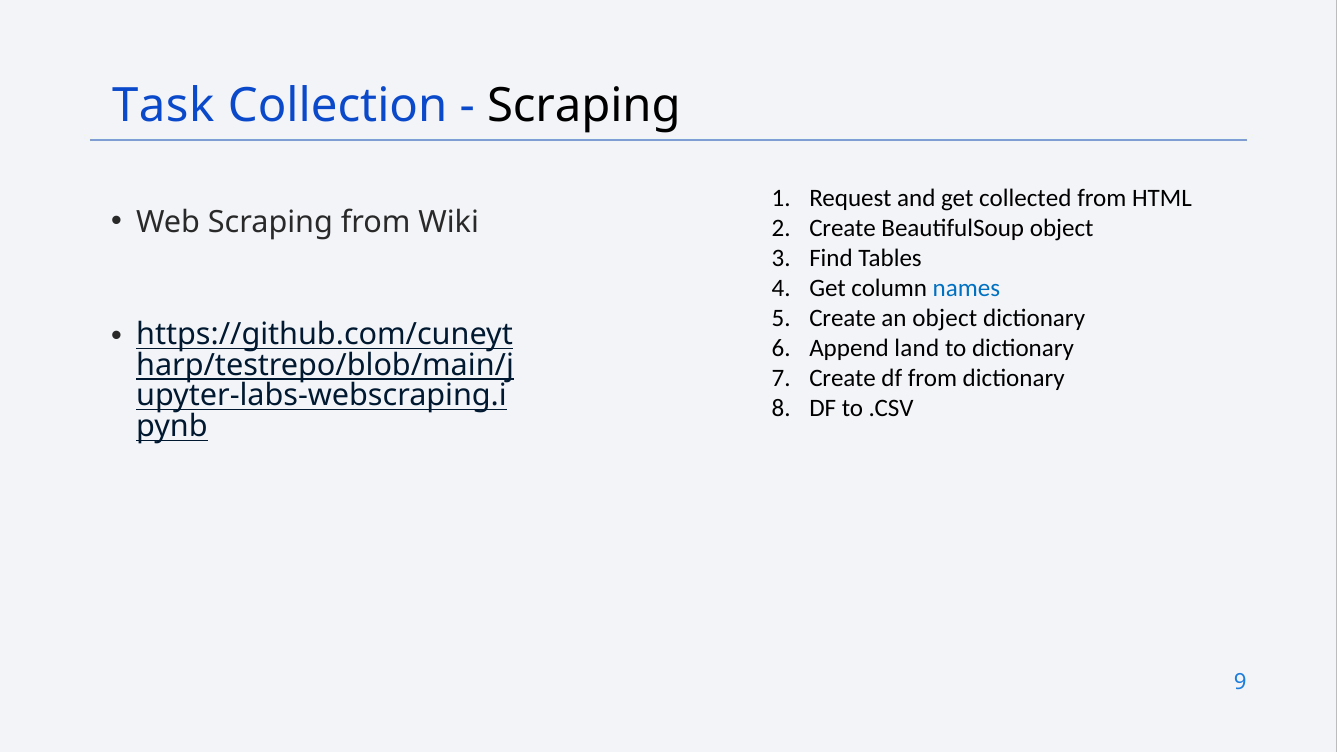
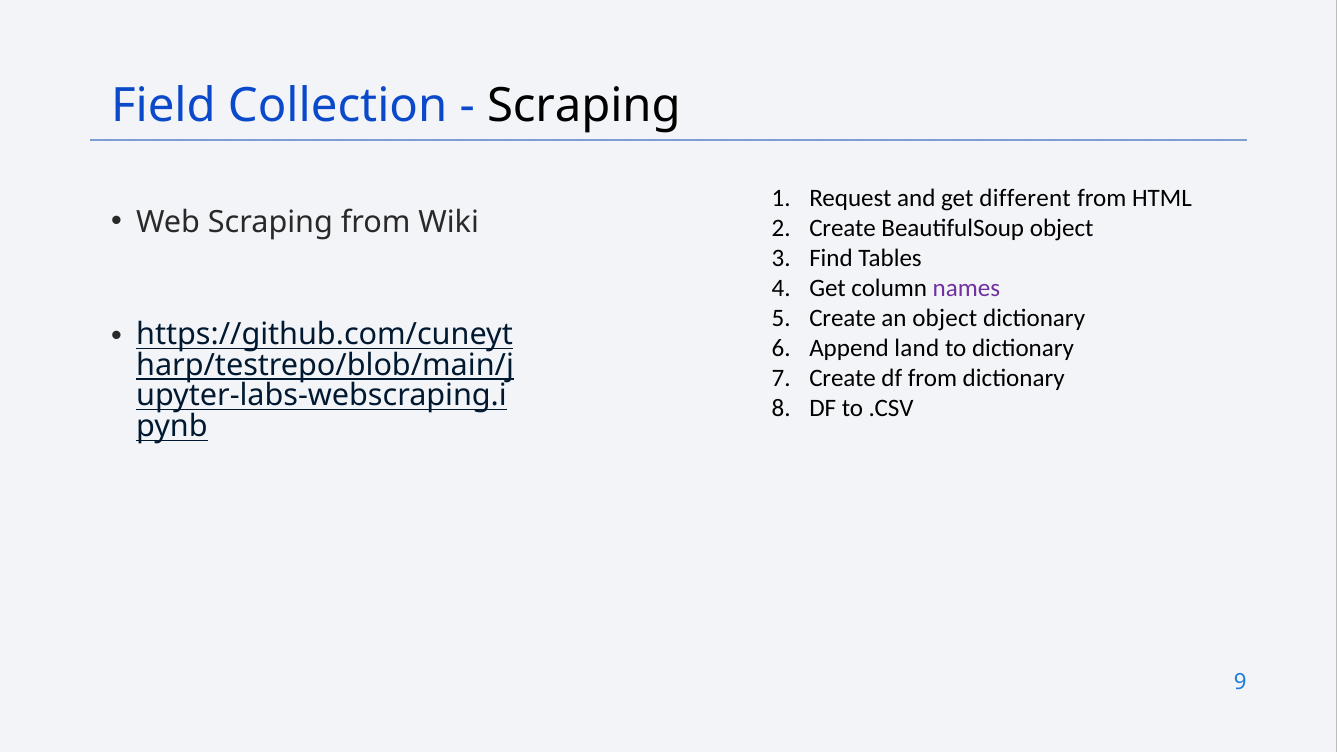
Task: Task -> Field (163, 106)
collected: collected -> different (1025, 198)
names colour: blue -> purple (966, 288)
